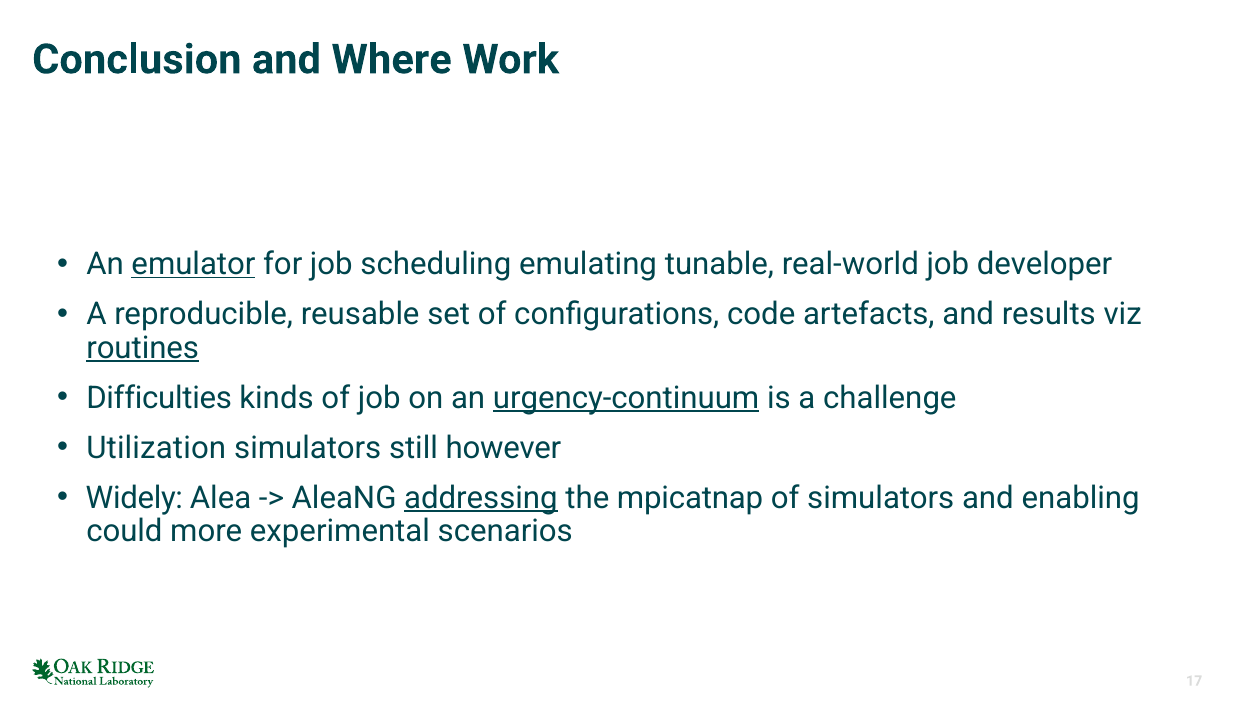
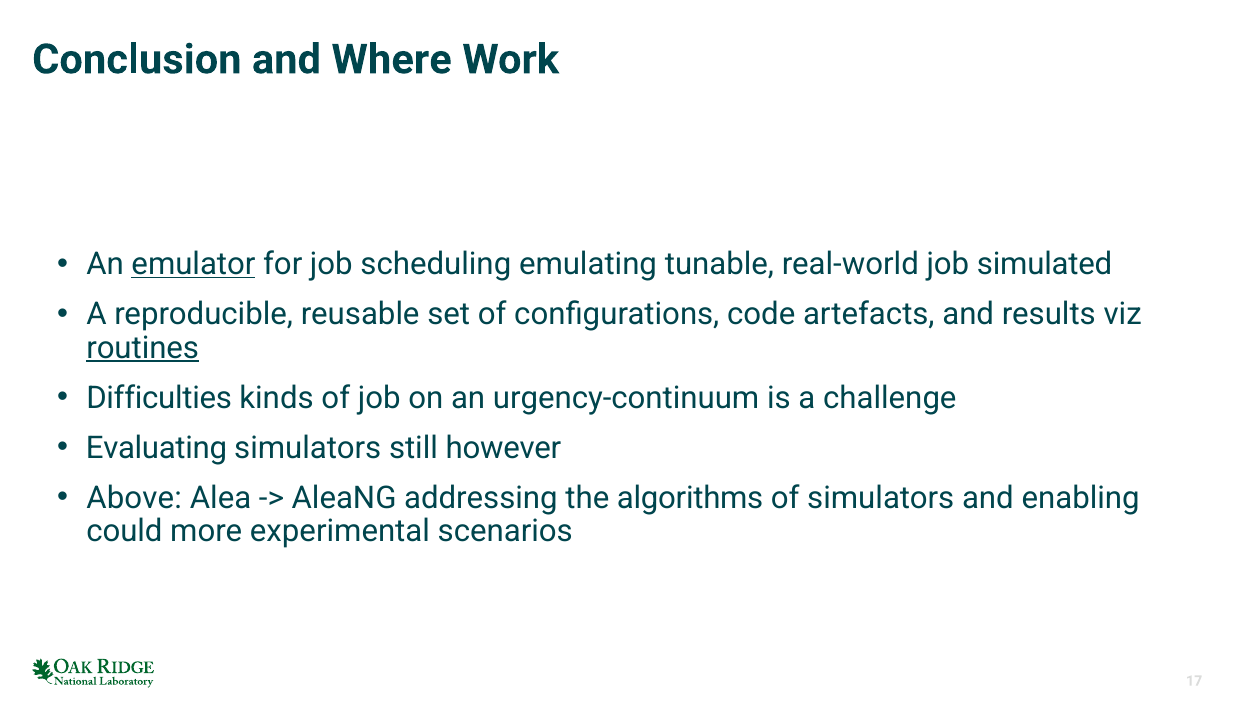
developer: developer -> simulated (1045, 264)
urgency-continuum underline: present -> none (626, 398)
Utilization: Utilization -> Evaluating (156, 448)
Widely: Widely -> Above (134, 498)
addressing underline: present -> none (481, 498)
mpicatnap: mpicatnap -> algorithms (690, 498)
